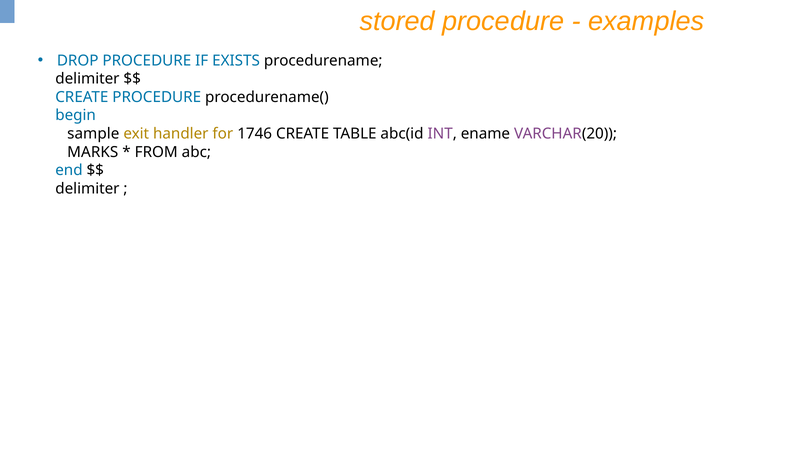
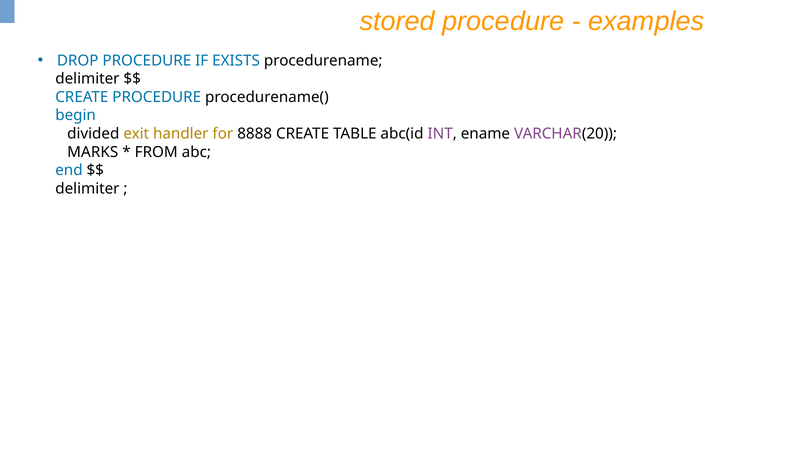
sample: sample -> divided (93, 134)
1746: 1746 -> 8888 (255, 134)
